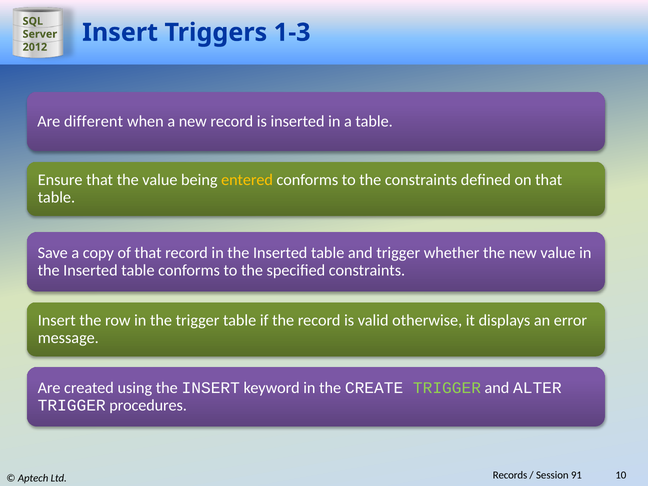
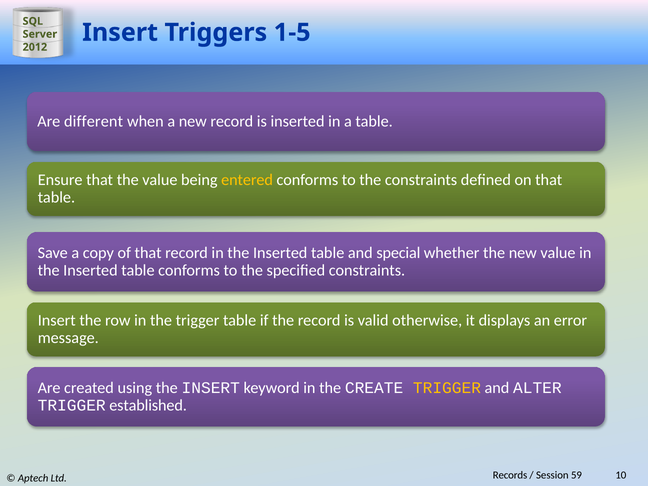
1-3: 1-3 -> 1-5 (292, 33)
and trigger: trigger -> special (398, 253)
TRIGGER colour: light green -> yellow (447, 388)
procedures: procedures -> established (148, 406)
91: 91 -> 59 (577, 475)
